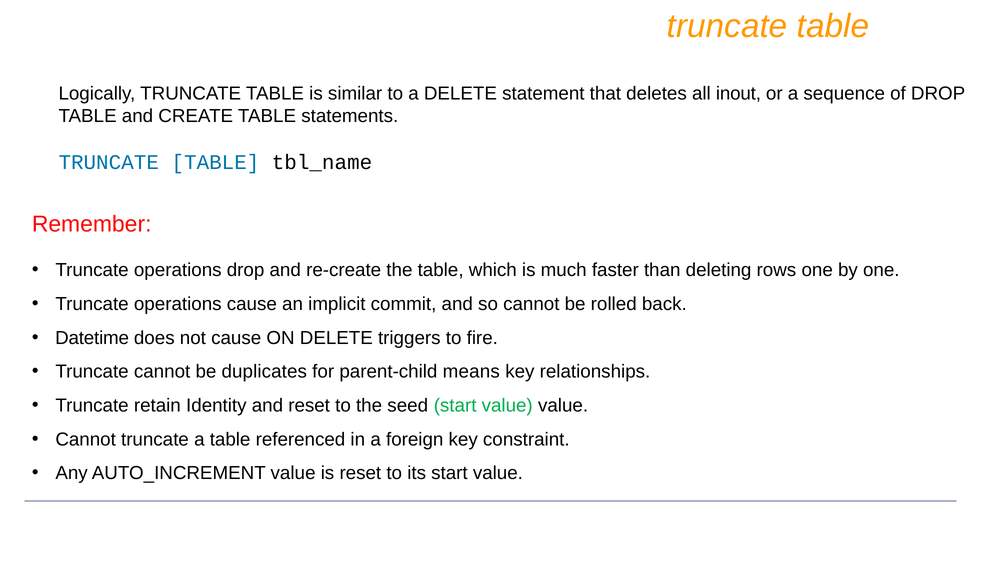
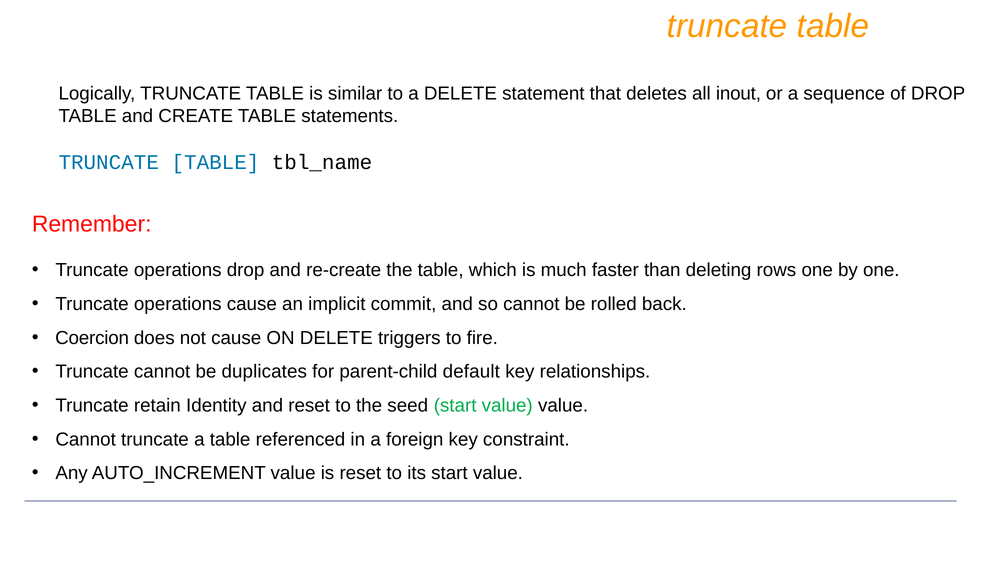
Datetime: Datetime -> Coercion (92, 338)
means: means -> default (471, 371)
